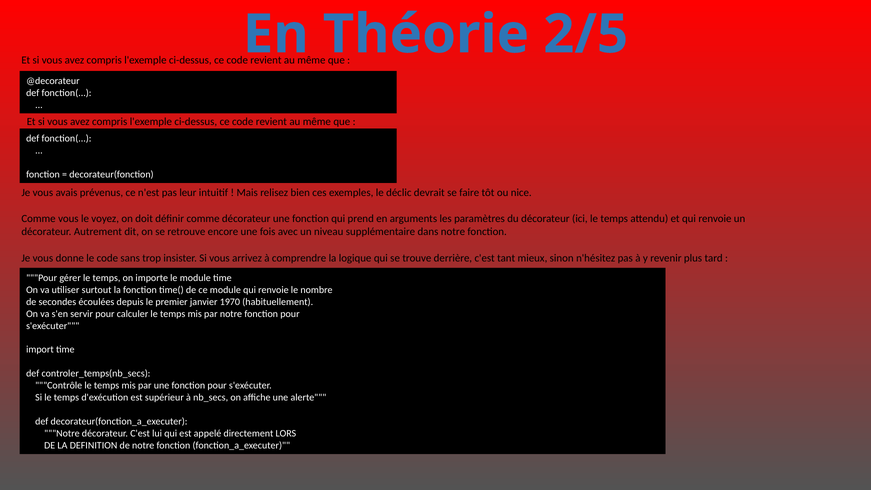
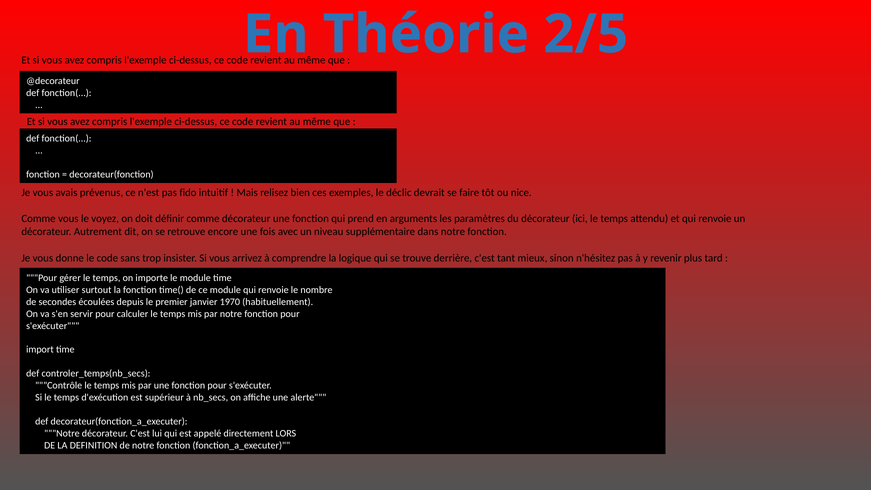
leur: leur -> fido (188, 193)
